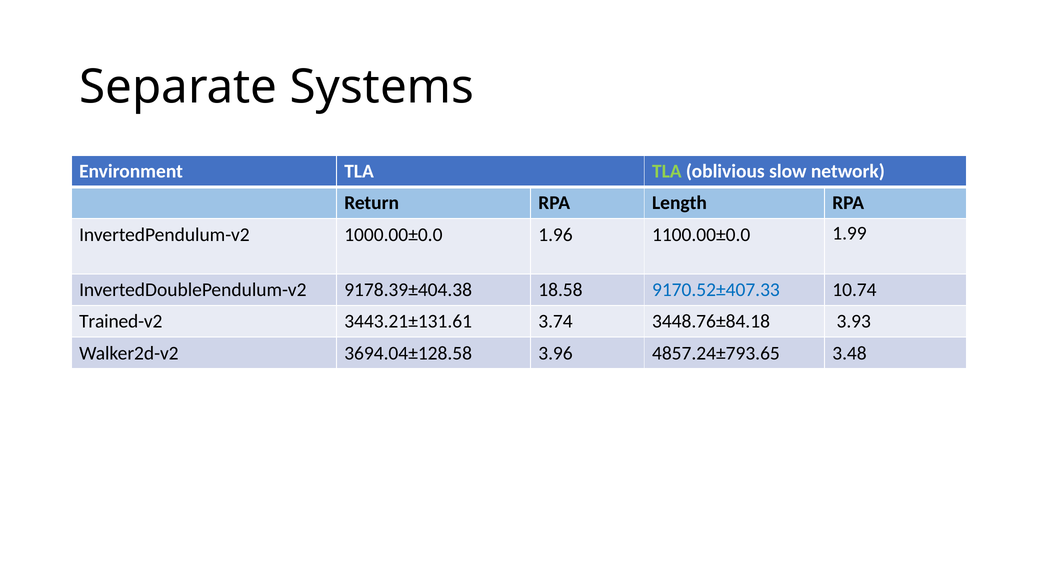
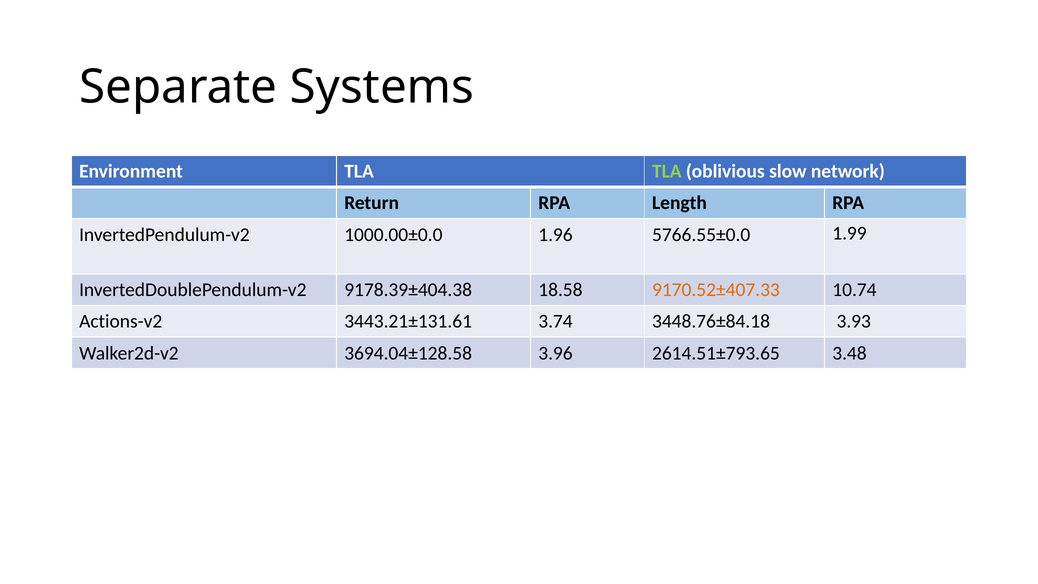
1100.00±0.0: 1100.00±0.0 -> 5766.55±0.0 (701, 235)
9170.52±407.33 colour: blue -> orange (716, 290)
Trained-v2: Trained-v2 -> Actions-v2 (121, 321)
4857.24±793.65: 4857.24±793.65 -> 2614.51±793.65 (716, 353)
